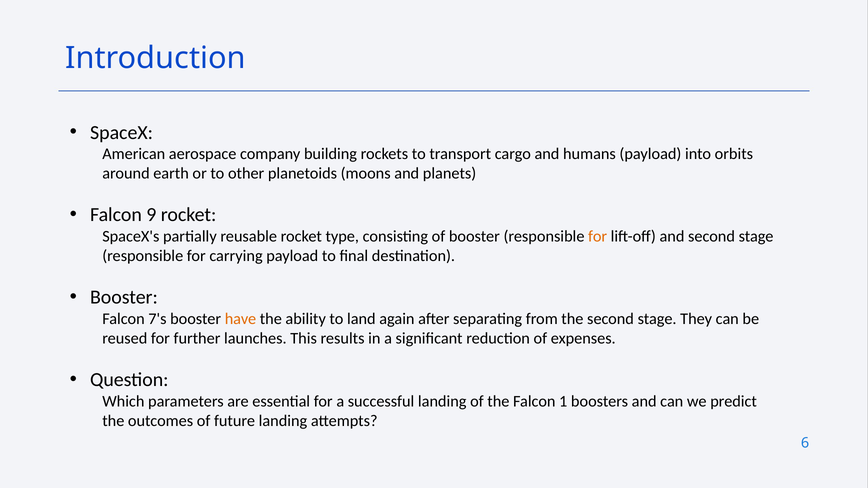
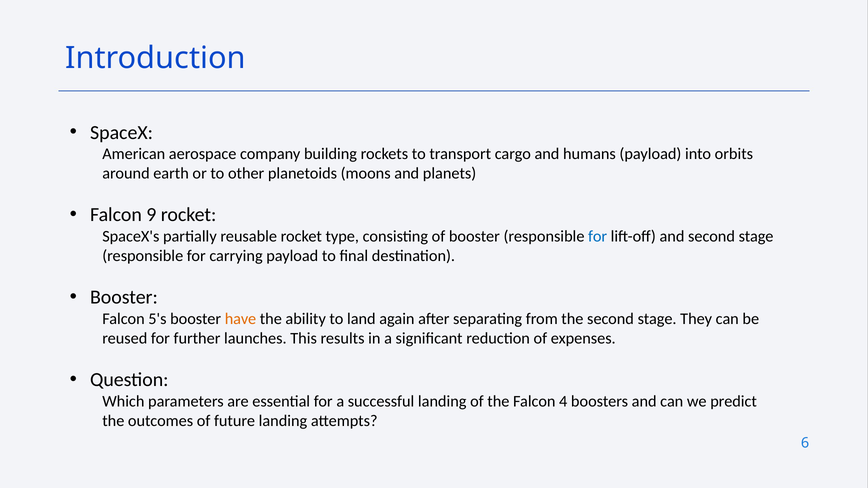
for colour: orange -> blue (598, 236)
7's: 7's -> 5's (157, 319)
1: 1 -> 4 (563, 401)
